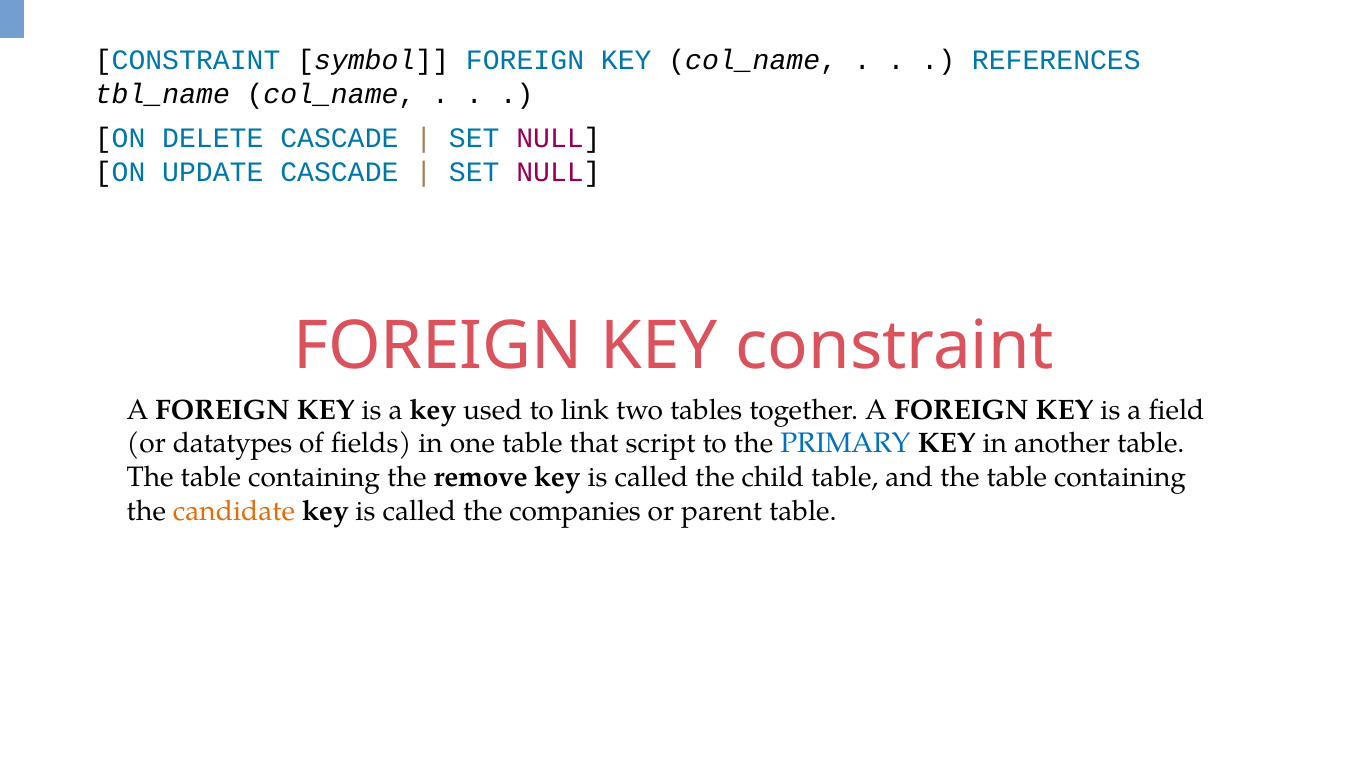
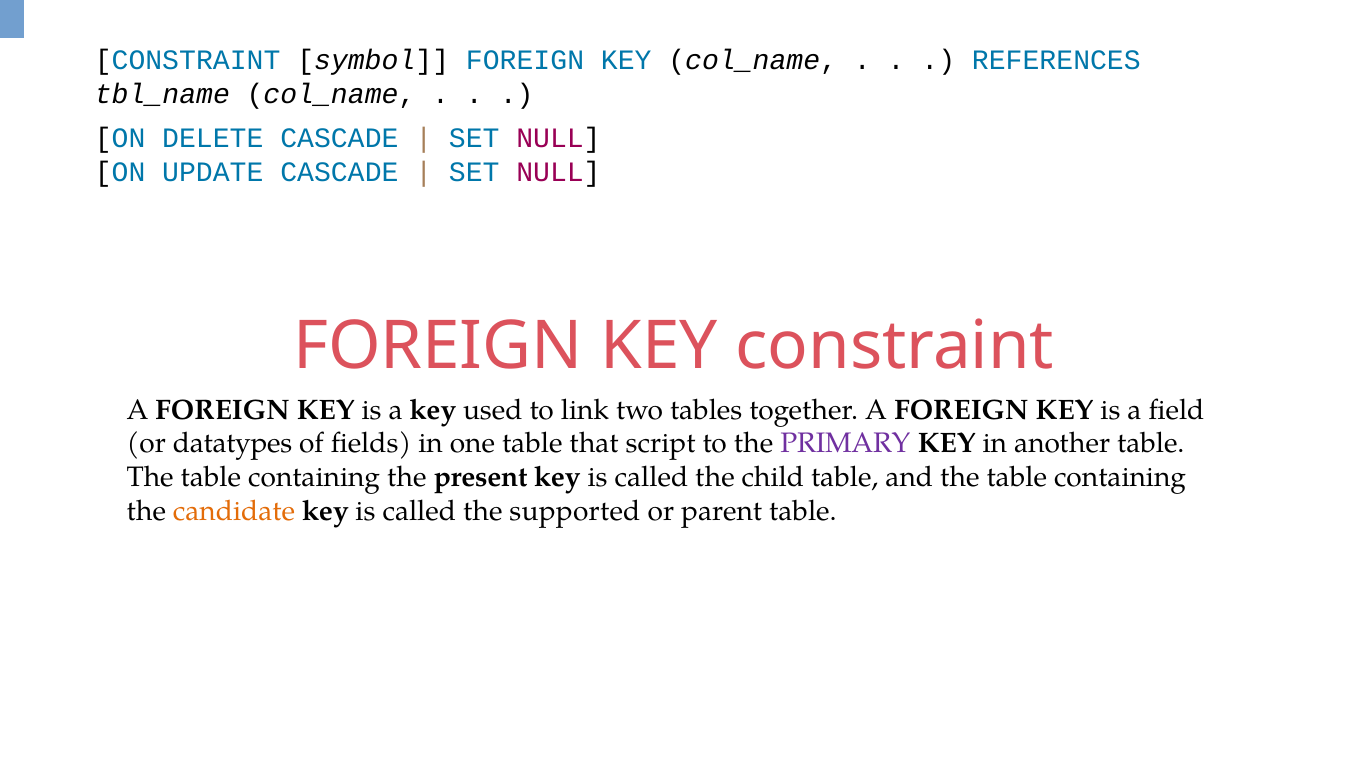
PRIMARY colour: blue -> purple (845, 444)
remove: remove -> present (481, 478)
companies: companies -> supported (575, 511)
